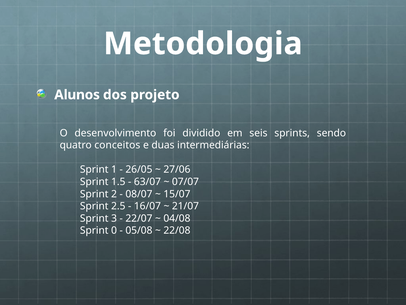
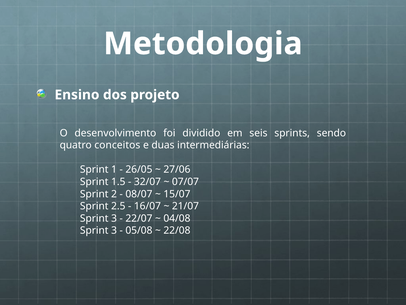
Alunos: Alunos -> Ensino (77, 95)
63/07: 63/07 -> 32/07 (147, 182)
0: 0 -> 3 (114, 230)
